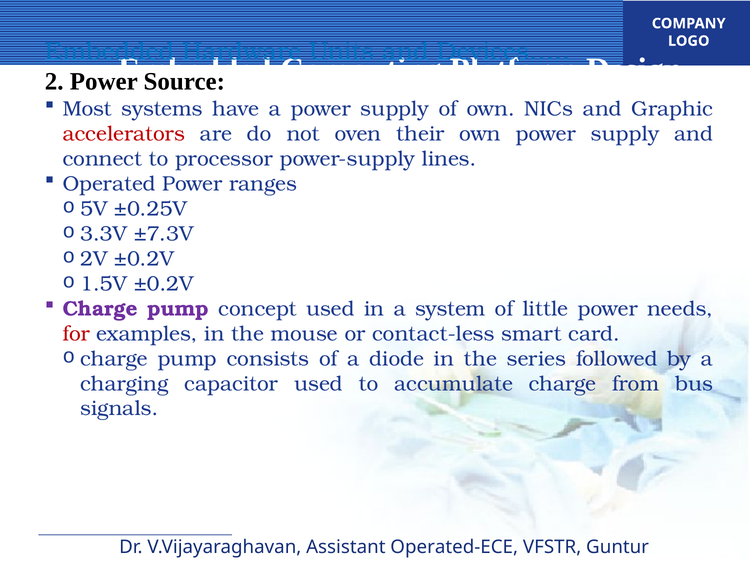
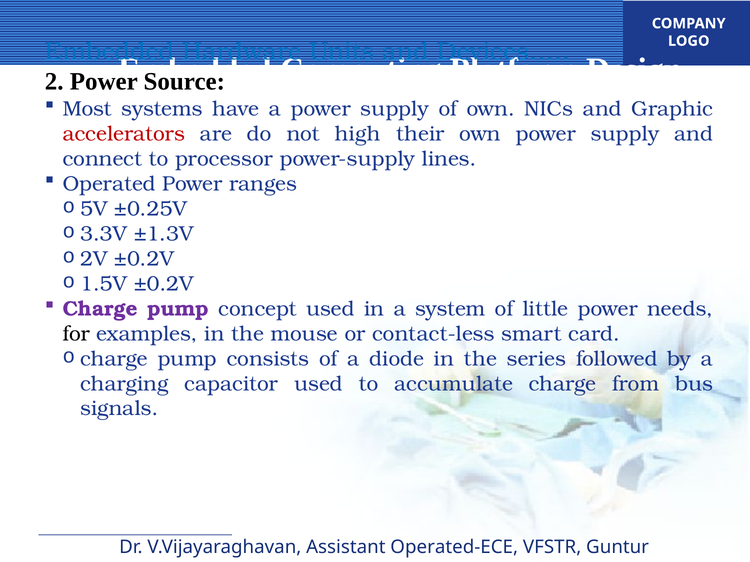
oven: oven -> high (358, 134)
±7.3V: ±7.3V -> ±1.3V (164, 234)
for colour: red -> black (76, 334)
